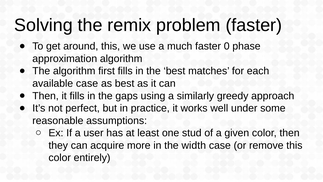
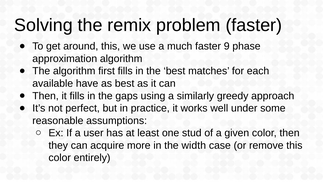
0: 0 -> 9 (227, 46)
available case: case -> have (87, 83)
